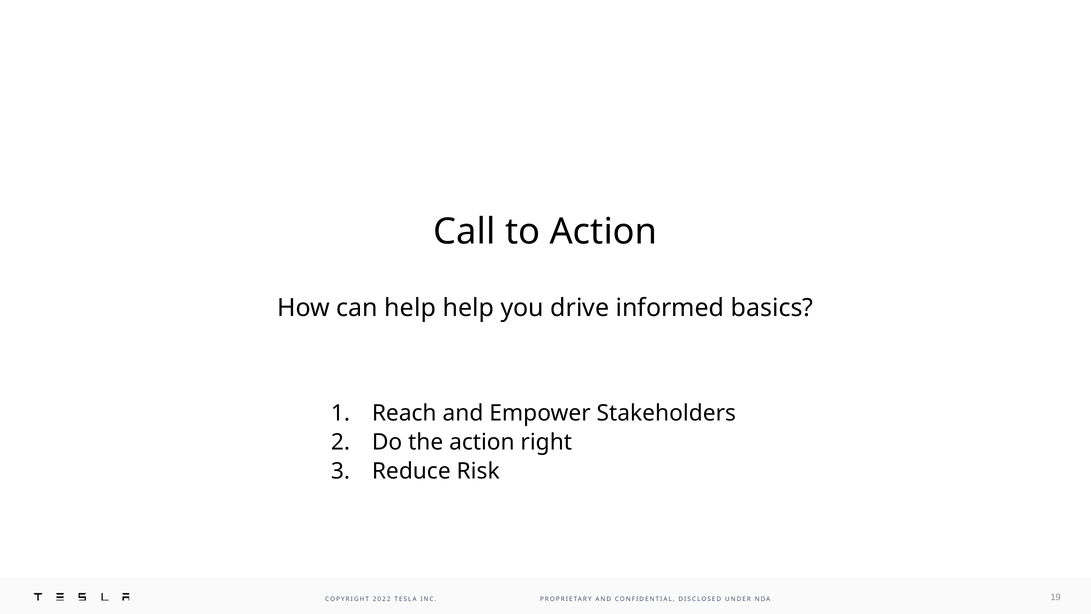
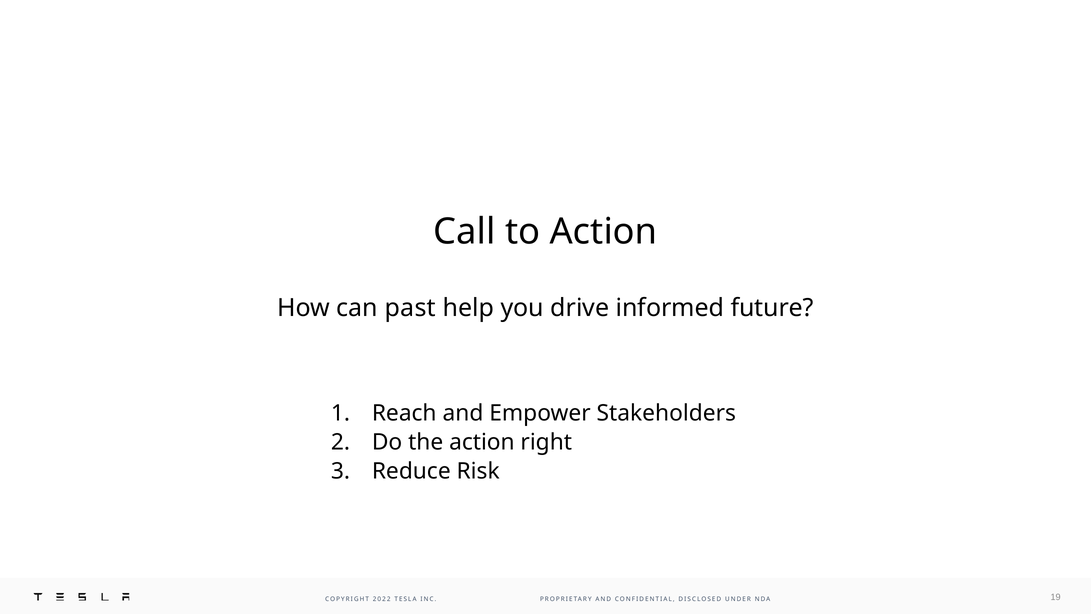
can help: help -> past (410, 308)
basics: basics -> future (772, 308)
